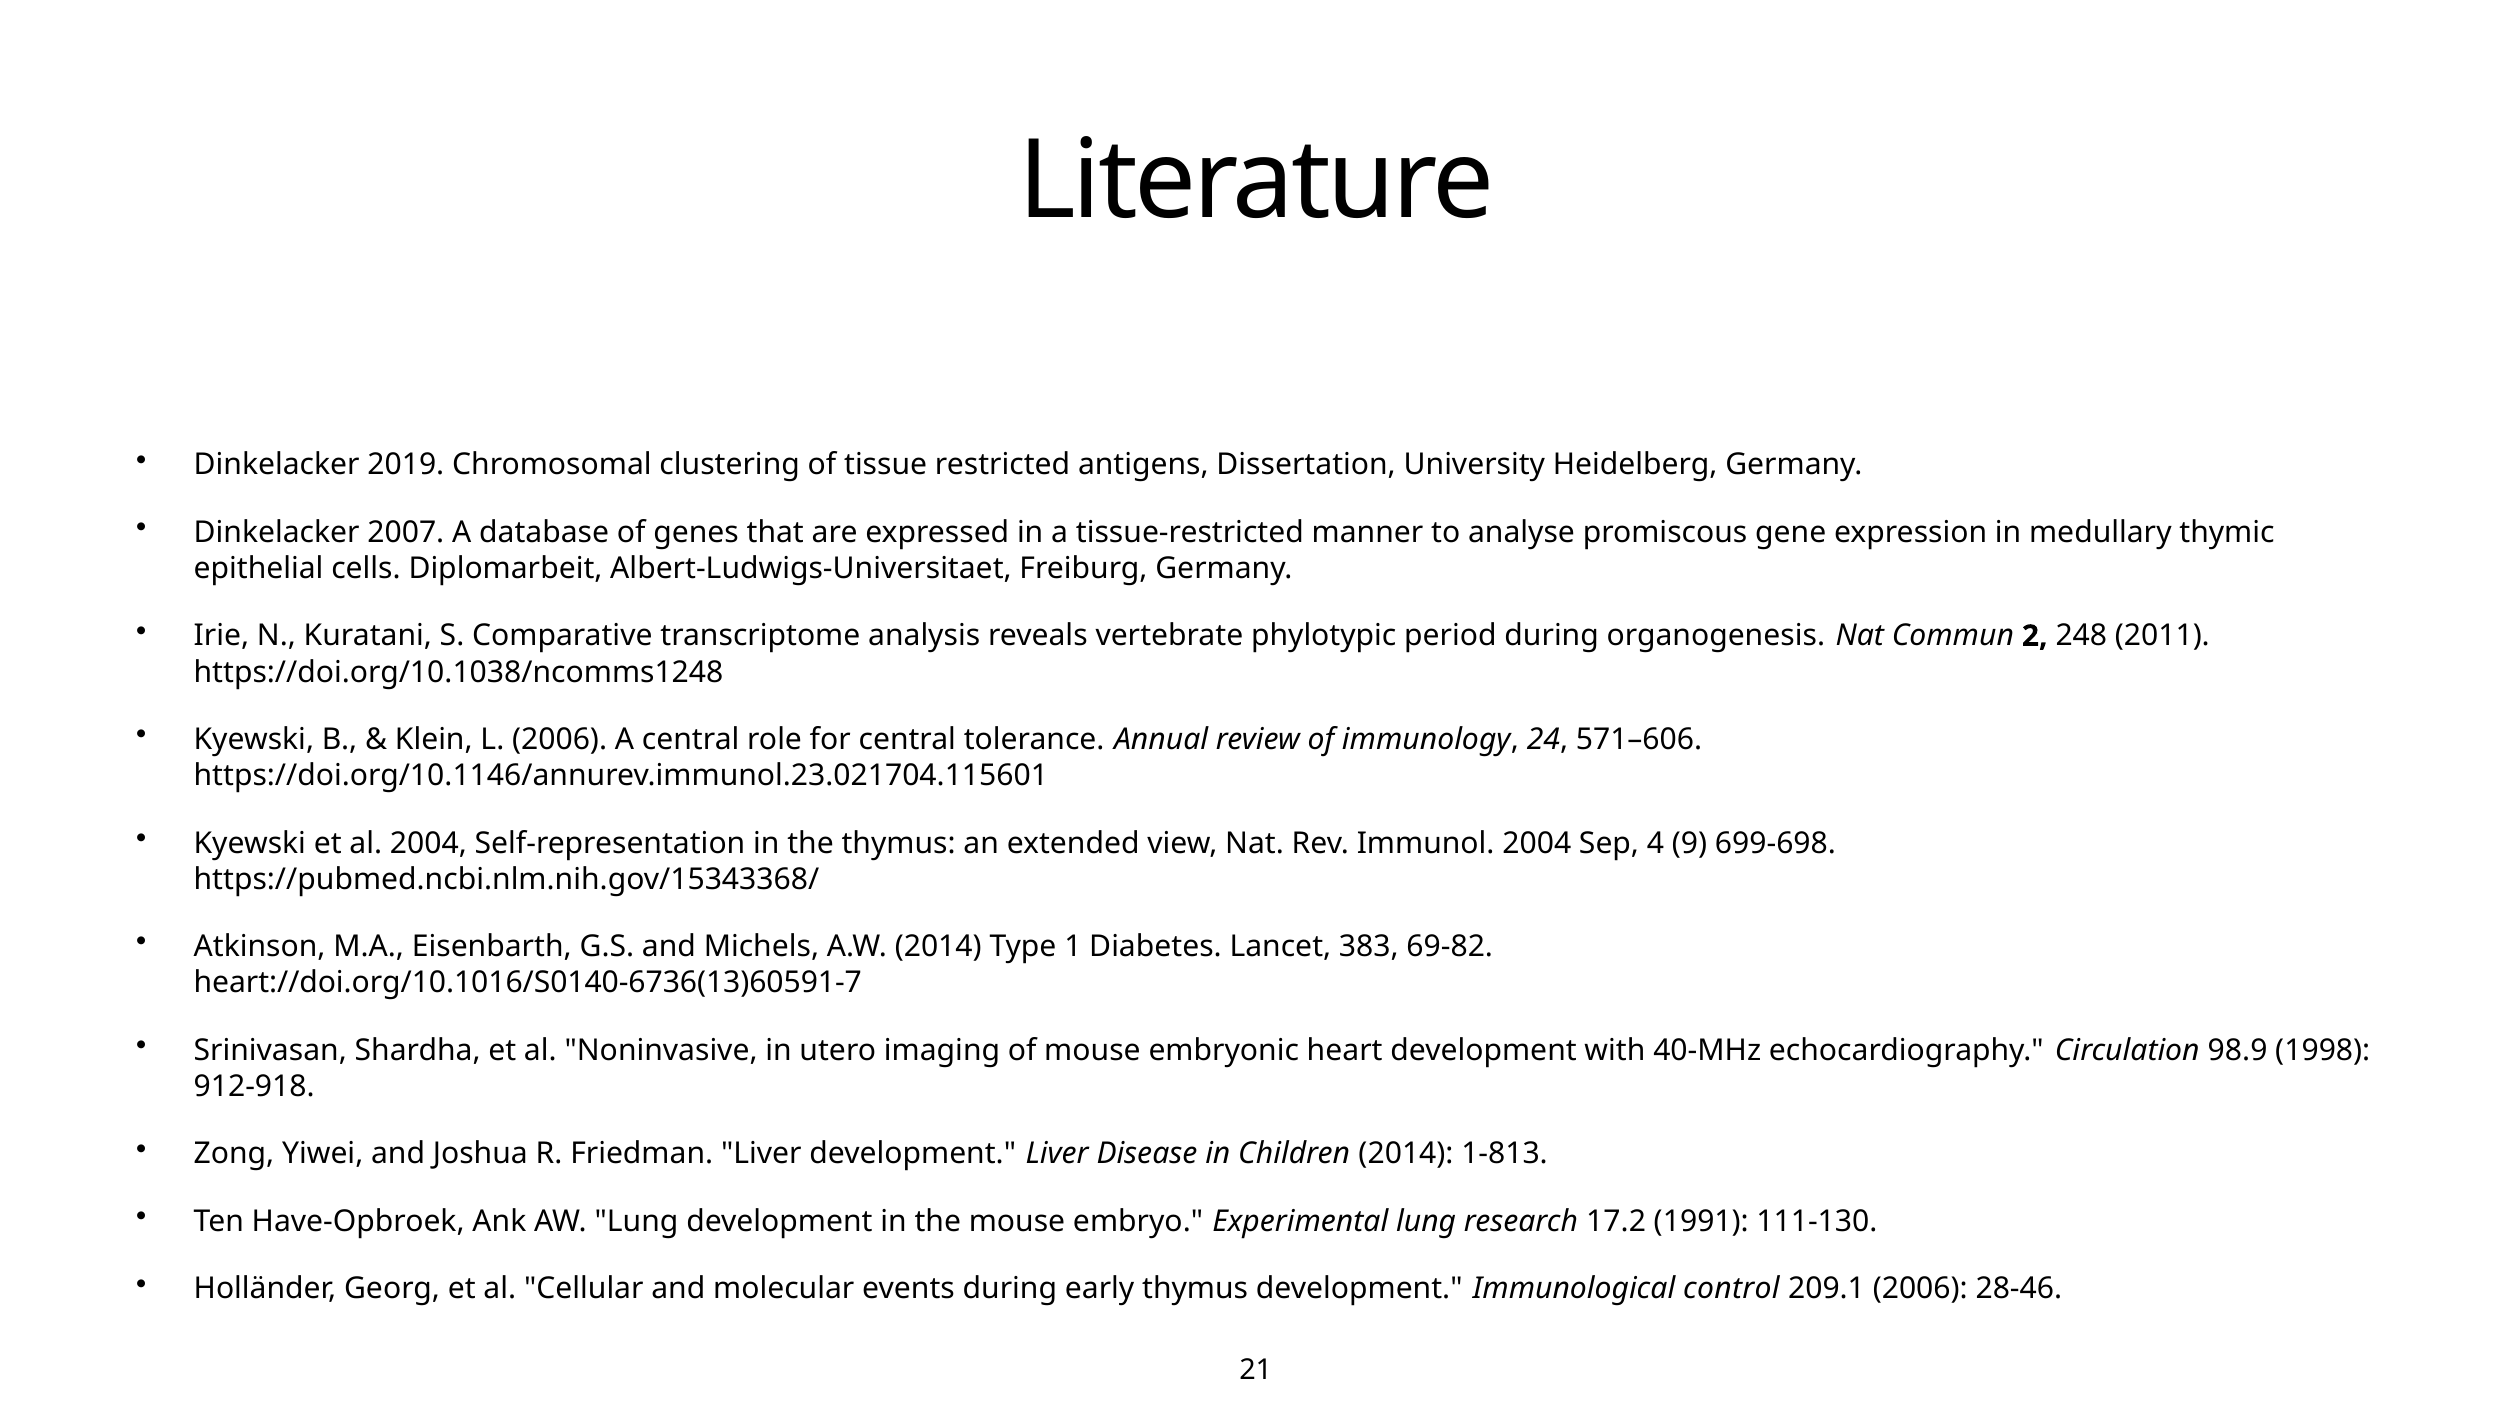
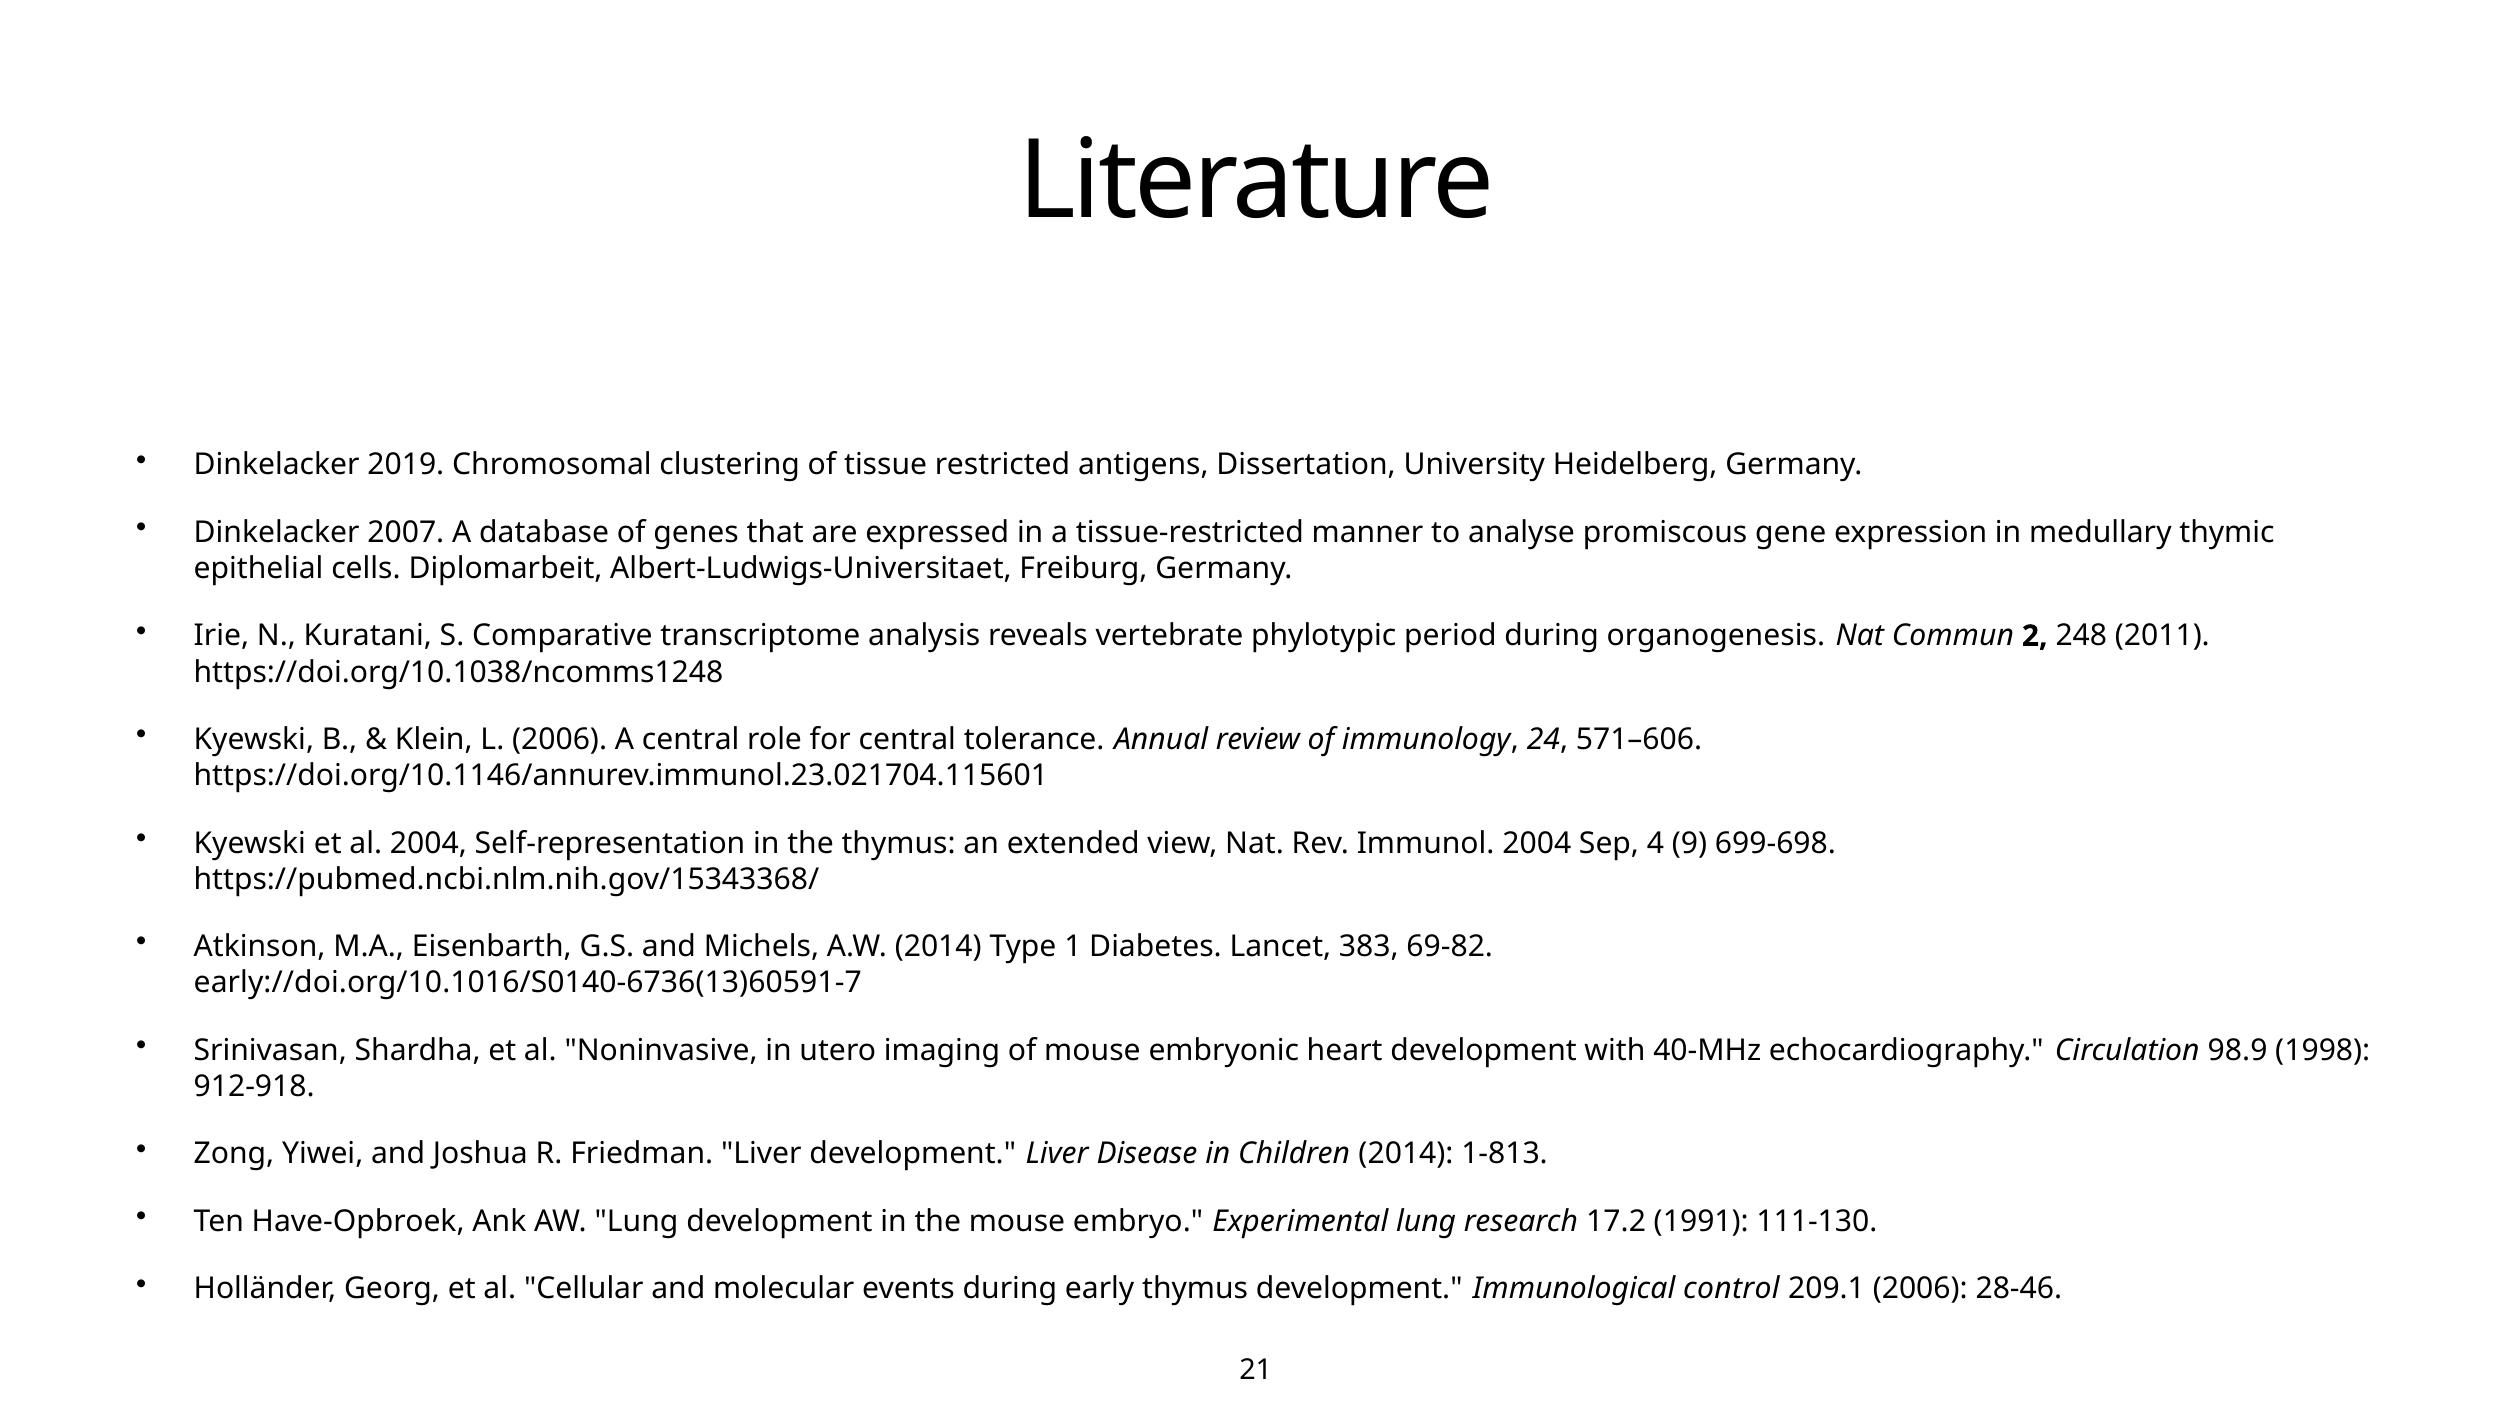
heart://doi.org/10.1016/S0140-6736(13)60591-7: heart://doi.org/10.1016/S0140-6736(13)60591-7 -> early://doi.org/10.1016/S0140-6736(13)60591-7 (528, 983)
